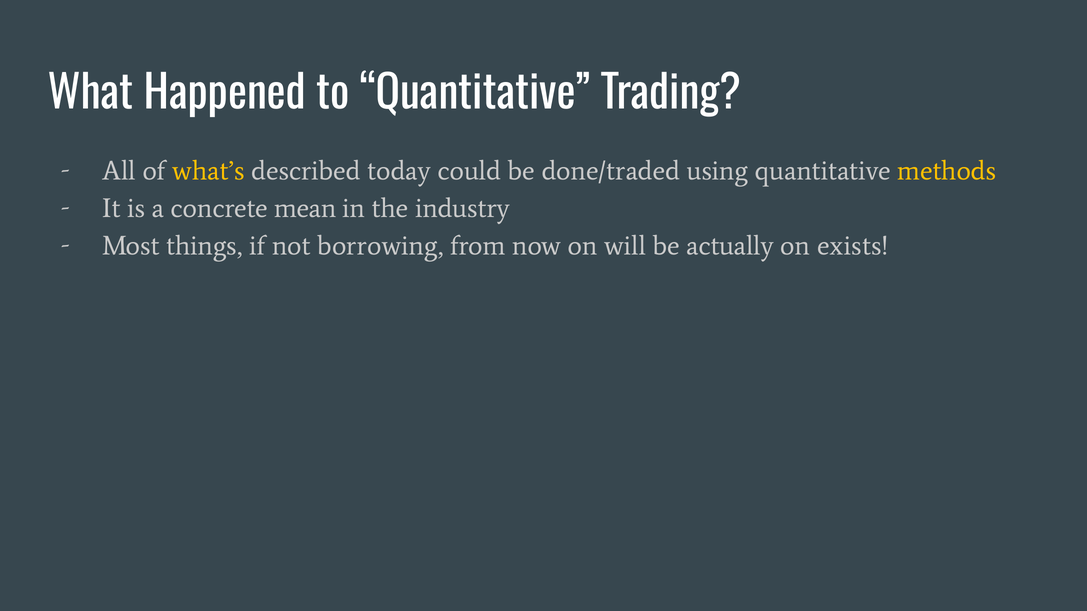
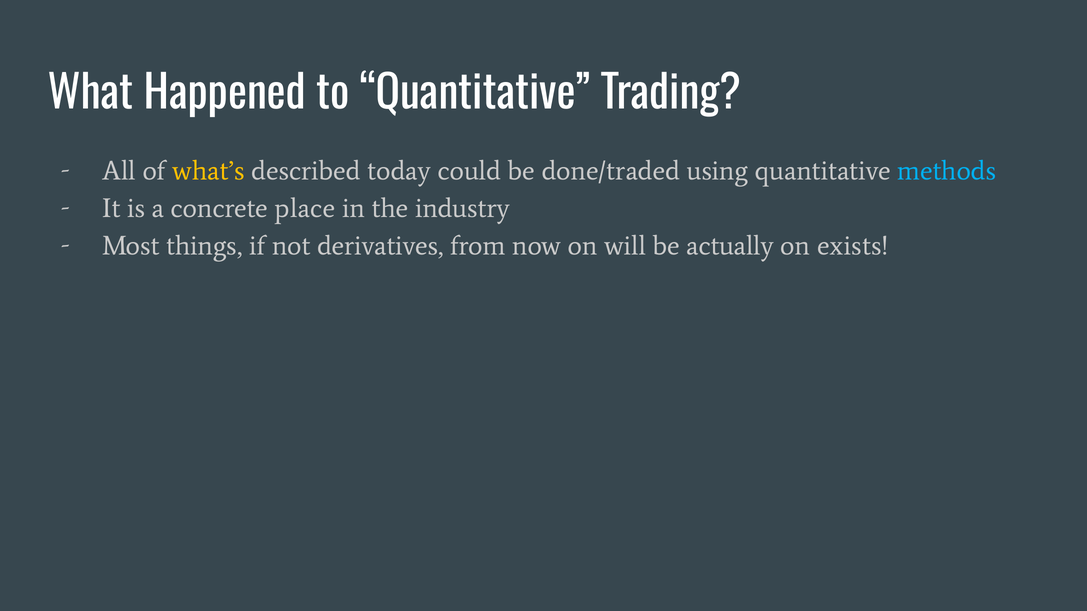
methods colour: yellow -> light blue (947, 171)
mean: mean -> place (305, 208)
borrowing: borrowing -> derivatives (381, 246)
